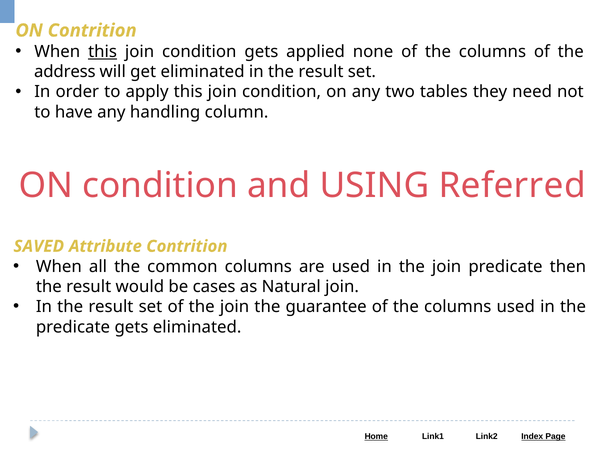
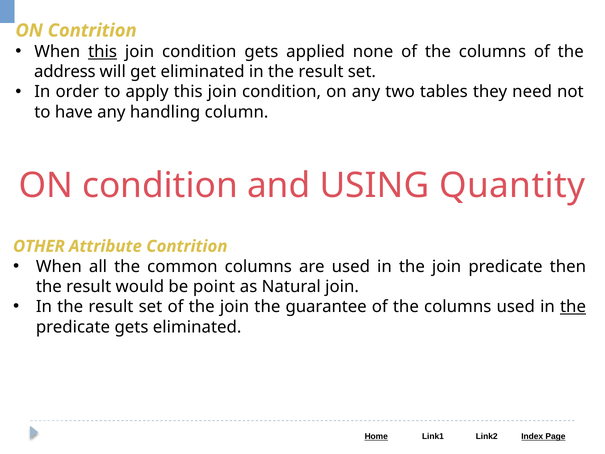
Referred: Referred -> Quantity (512, 185)
SAVED: SAVED -> OTHER (39, 246)
cases: cases -> point (214, 287)
the underline: none -> present (573, 307)
